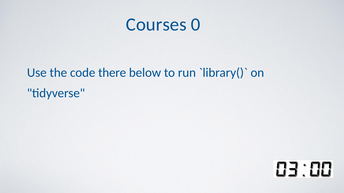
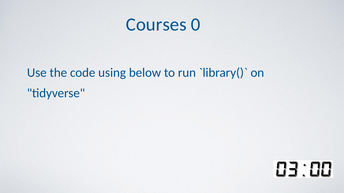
there: there -> using (112, 73)
